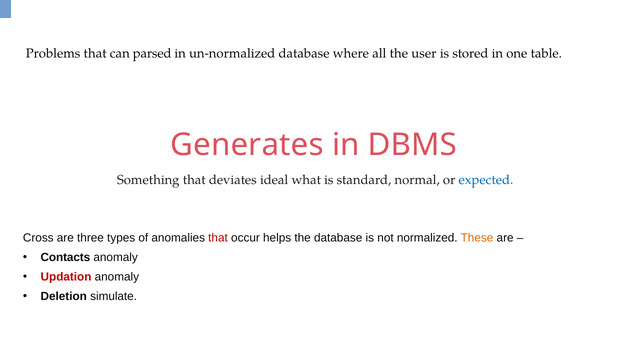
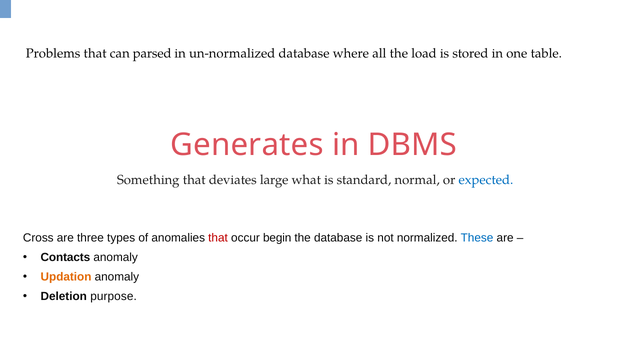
user: user -> load (424, 53)
ideal: ideal -> large (274, 180)
helps: helps -> begin (277, 237)
These colour: orange -> blue (477, 237)
Updation colour: red -> orange (66, 277)
simulate: simulate -> purpose (114, 296)
